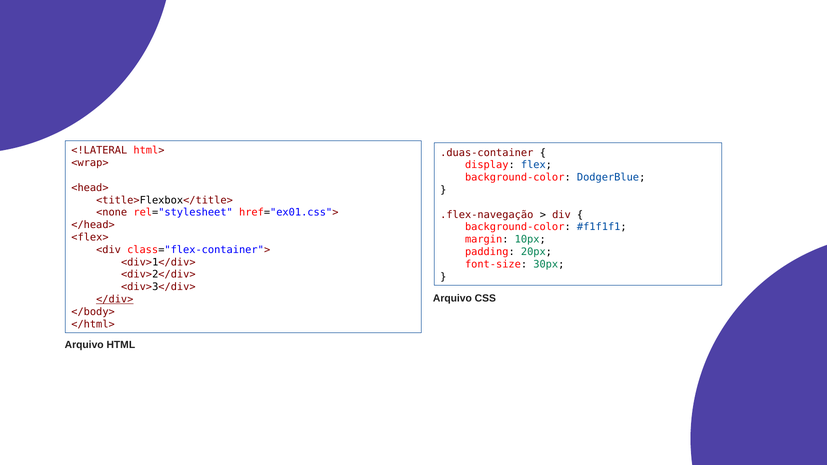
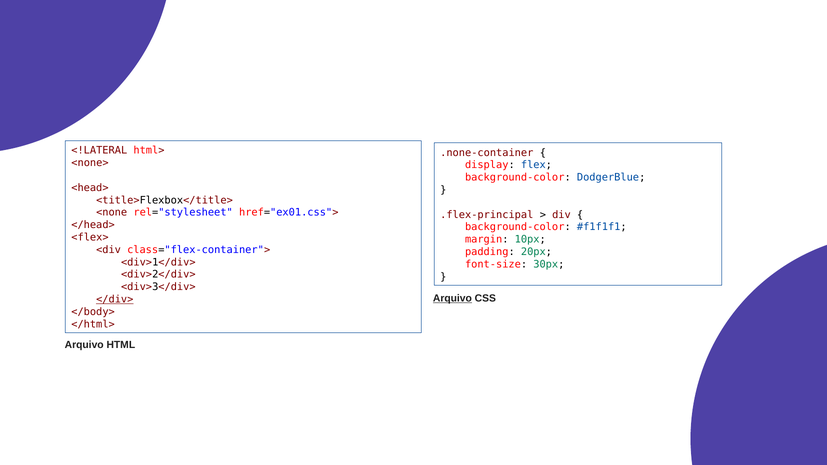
.duas-container: .duas-container -> .none-container (487, 153)
<wrap>: <wrap> -> <none> (90, 163)
.flex-navegação: .flex-navegação -> .flex-principal (487, 215)
Arquivo underline: none -> present (452, 299)
